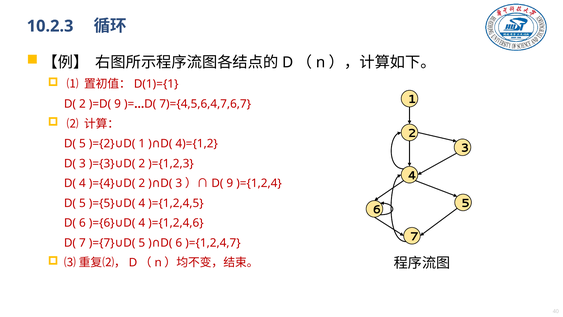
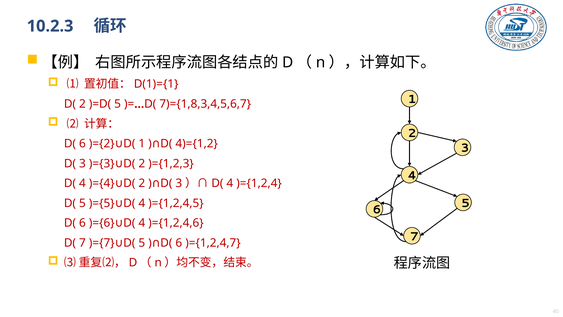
)=D( 9: 9 -> 5 (118, 104)
7)={4,5,6,4,7,6,7: 7)={4,5,6,4,7,6,7 -> 7)={1,8,3,4,5,6,7 (205, 104)
5: 5 -> 6 (82, 144)
9: 9 -> 4 (230, 183)
